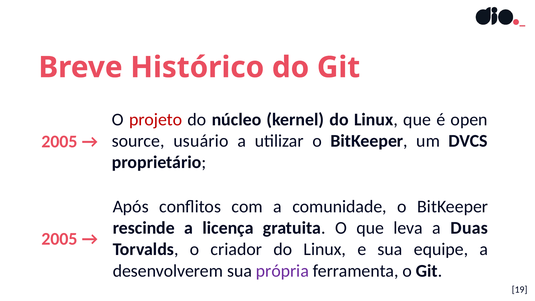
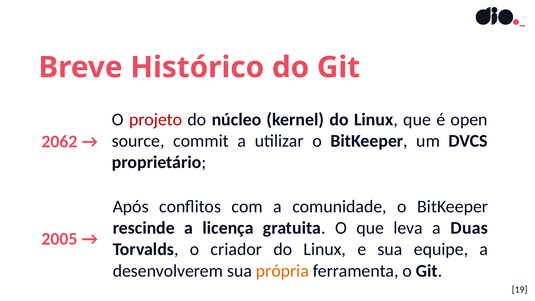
usuário: usuário -> commit (201, 141)
2005: 2005 -> 2062 (60, 142)
própria colour: purple -> orange (282, 271)
